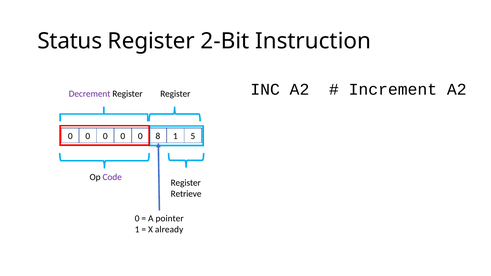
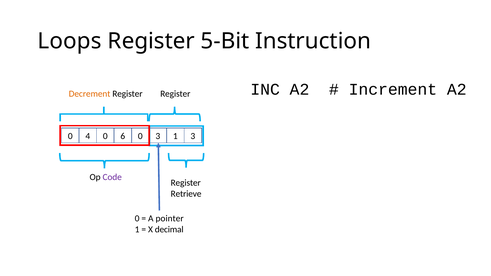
Status: Status -> Loops (70, 41)
2-Bit: 2-Bit -> 5-Bit (225, 41)
Decrement colour: purple -> orange (90, 94)
0: 0 -> 4 (88, 136)
0: 0 -> 6 (123, 136)
0 8: 8 -> 3 (158, 136)
1 5: 5 -> 3 (193, 136)
already: already -> decimal (169, 230)
